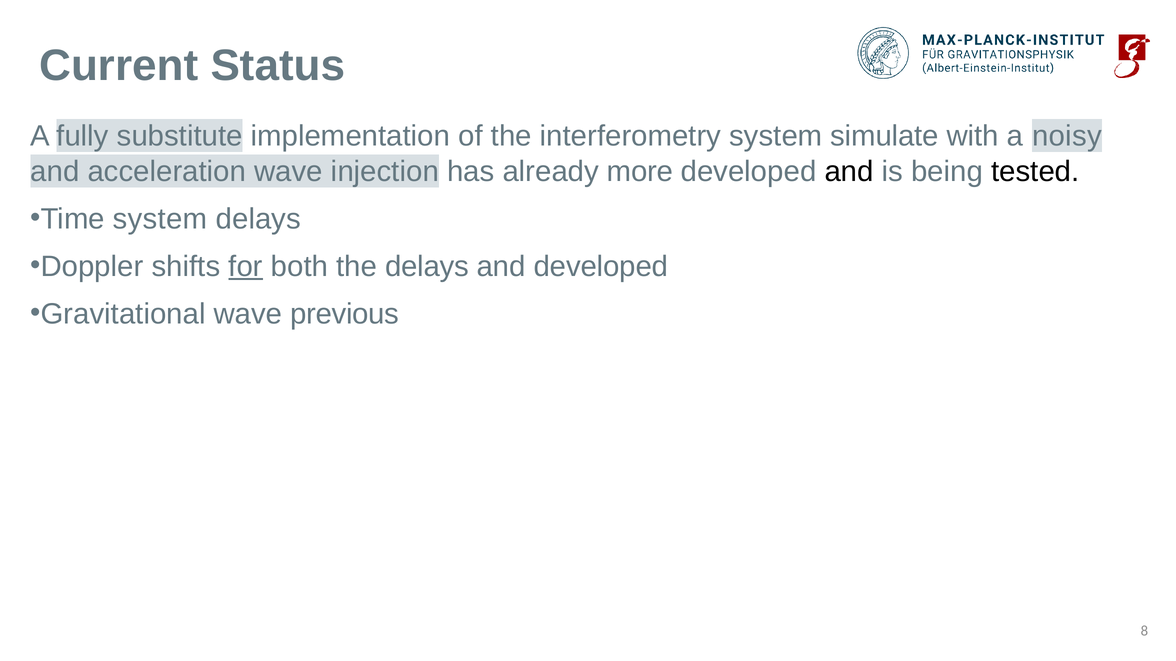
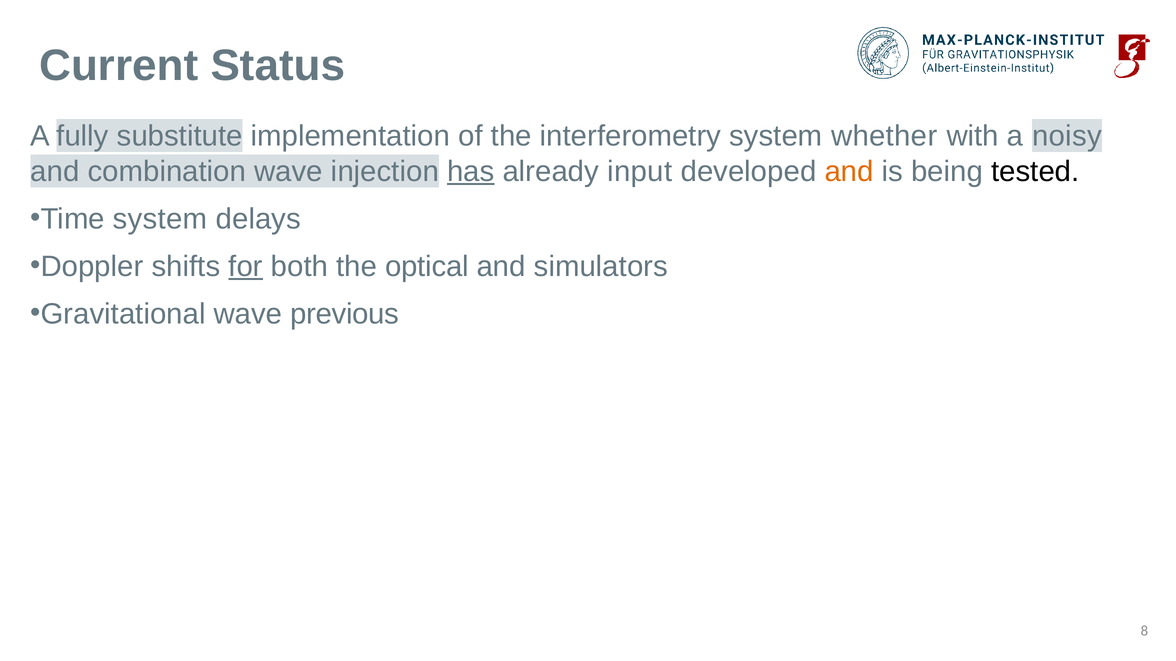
simulate: simulate -> whether (884, 136)
acceleration: acceleration -> combination (167, 171)
has underline: none -> present (471, 171)
more: more -> input (640, 171)
and colour: black -> orange (849, 171)
the delays: delays -> optical (427, 267)
and developed: developed -> simulators (601, 267)
